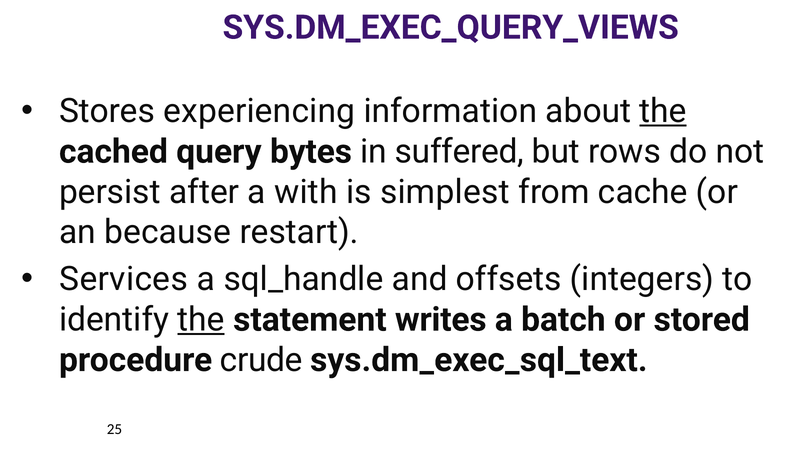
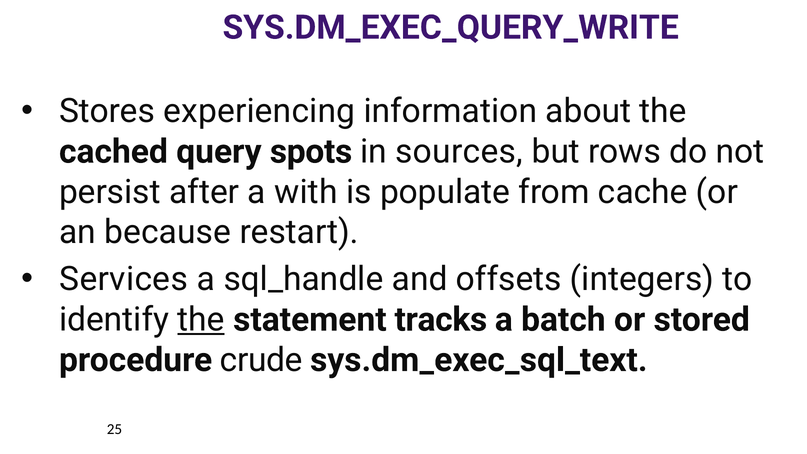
SYS.DM_EXEC_QUERY_VIEWS: SYS.DM_EXEC_QUERY_VIEWS -> SYS.DM_EXEC_QUERY_WRITE (451, 28)
the underline: present -> none (663, 111)
bytes: bytes -> spots (311, 152)
suffered: suffered -> sources (459, 152)
simplest: simplest -> populate (445, 192)
writes: writes -> tracks (441, 320)
